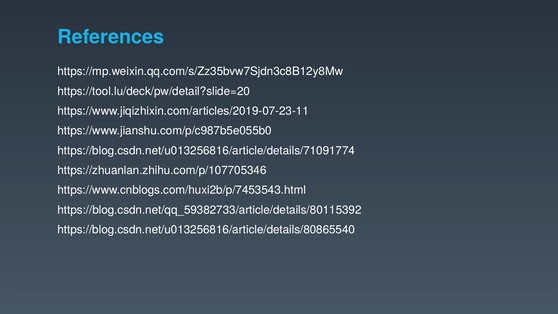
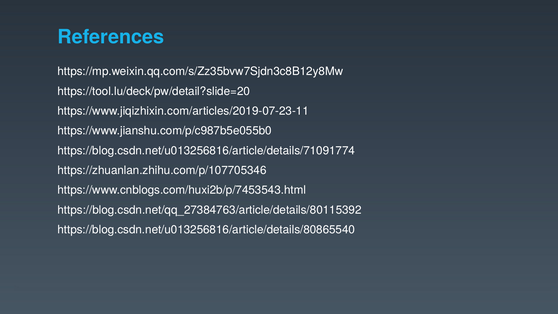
https://blog.csdn.net/qq_59382733/article/details/80115392: https://blog.csdn.net/qq_59382733/article/details/80115392 -> https://blog.csdn.net/qq_27384763/article/details/80115392 (210, 210)
